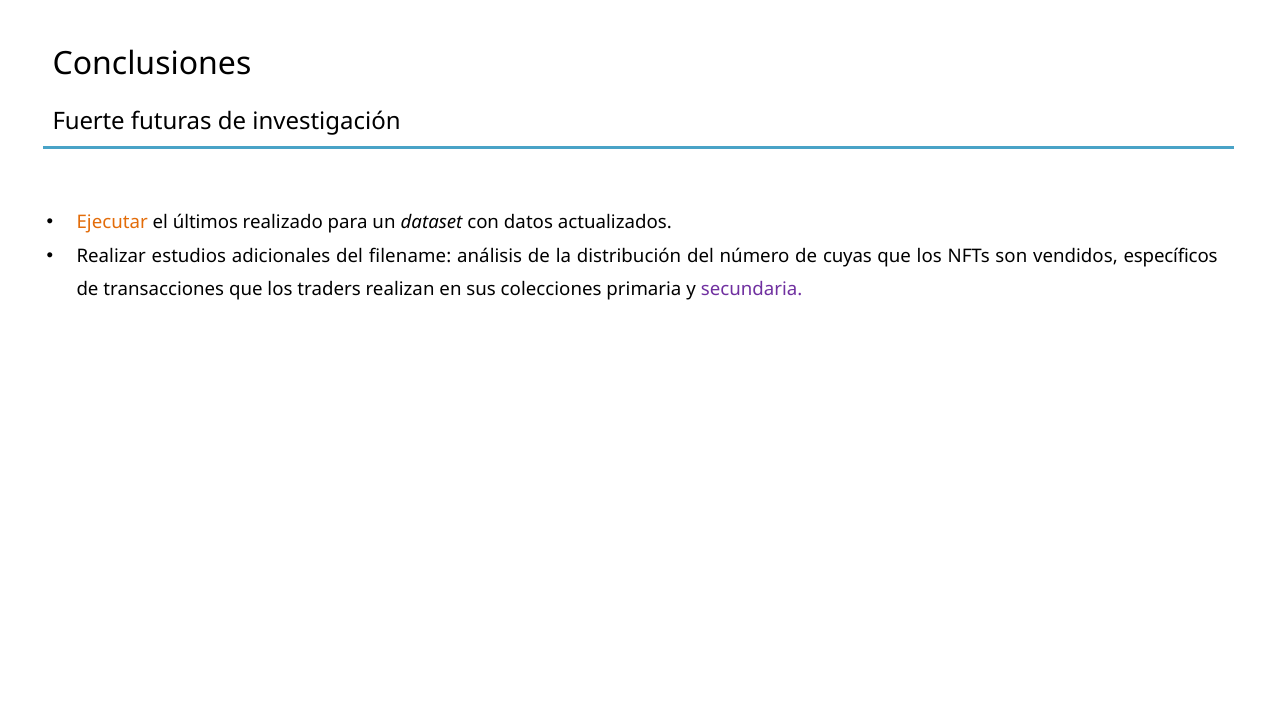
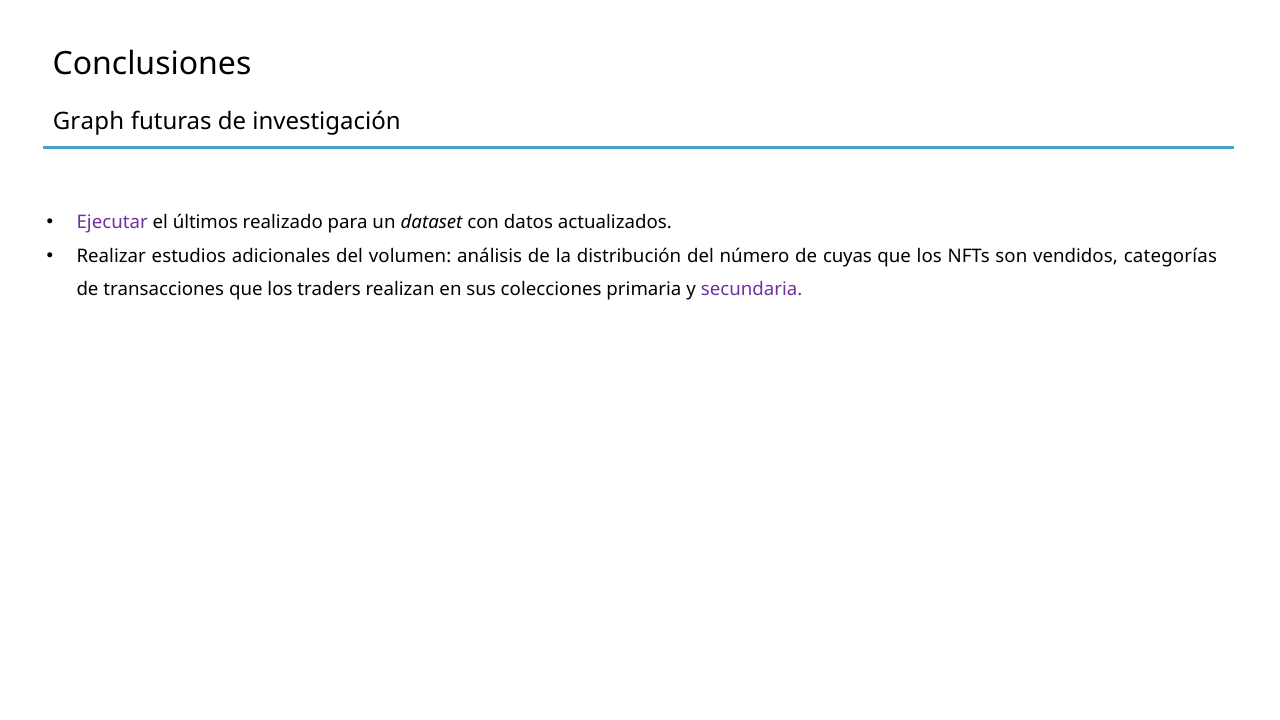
Fuerte: Fuerte -> Graph (88, 122)
Ejecutar colour: orange -> purple (112, 222)
filename: filename -> volumen (410, 256)
específicos: específicos -> categorías (1170, 256)
